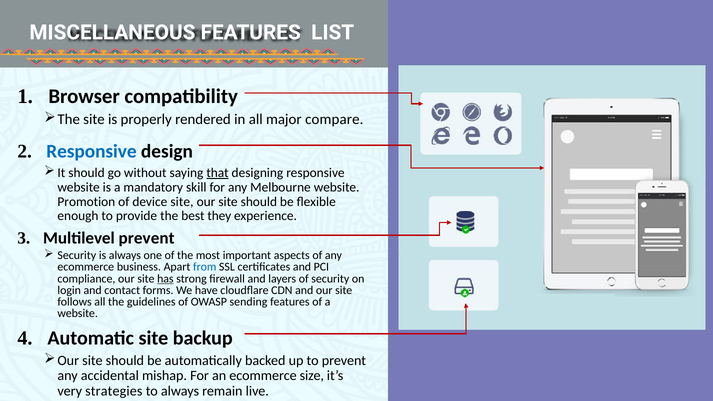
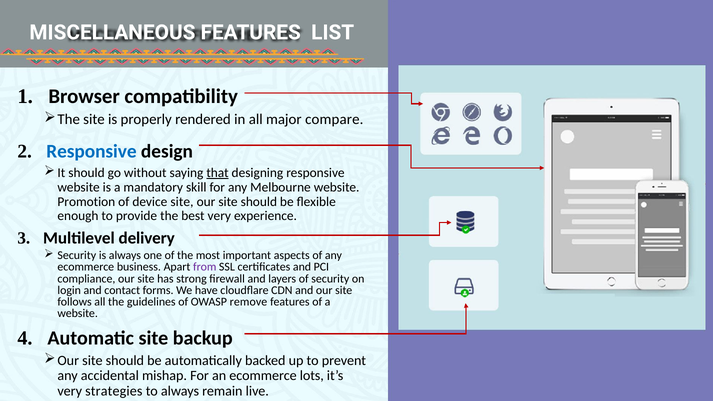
best they: they -> very (219, 216)
Multilevel prevent: prevent -> delivery (147, 238)
from colour: blue -> purple (205, 267)
has underline: present -> none (165, 279)
sending: sending -> remove (248, 302)
size: size -> lots (312, 376)
